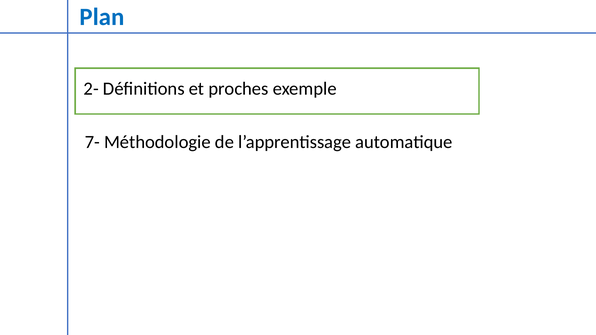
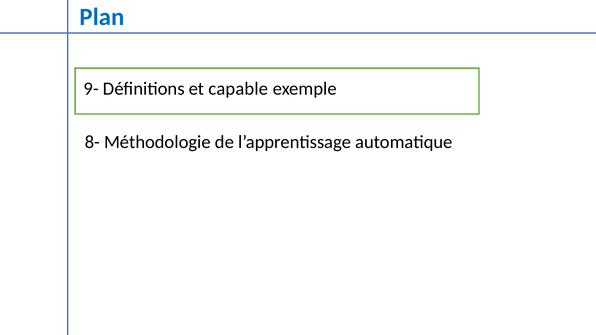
2-: 2- -> 9- (91, 89)
proches: proches -> capable (238, 89)
7-: 7- -> 8- (92, 142)
